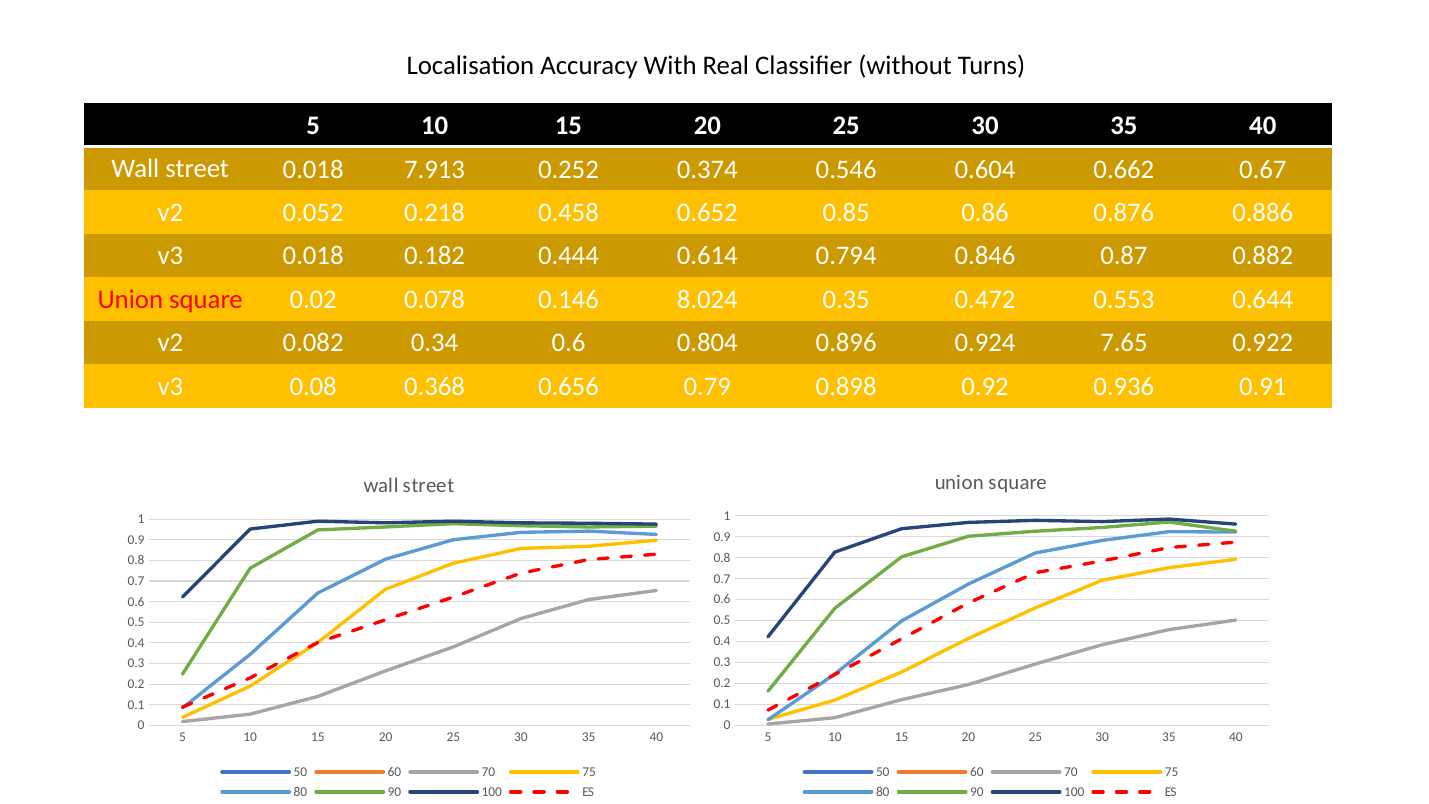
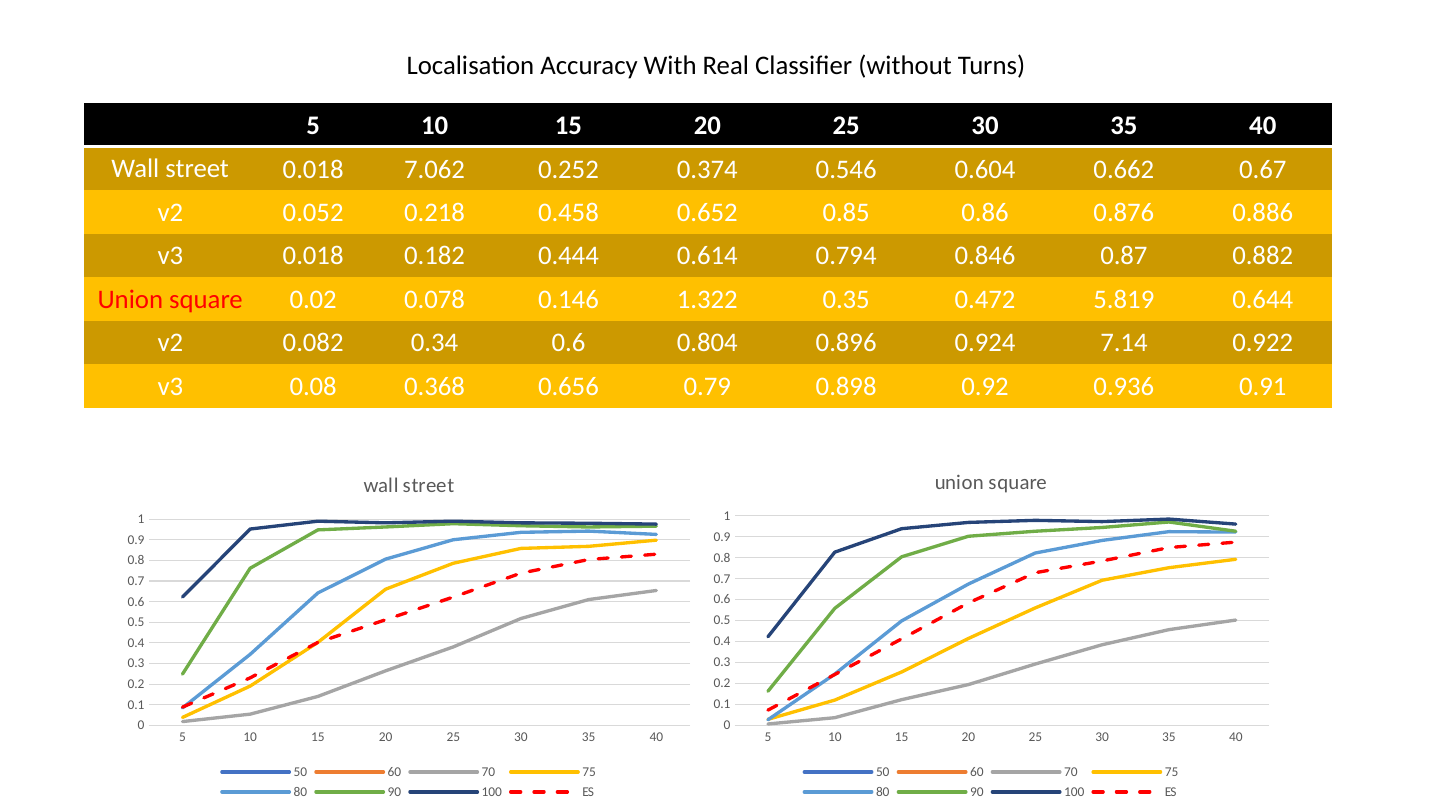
7.913: 7.913 -> 7.062 (435, 169)
8.024: 8.024 -> 1.322 (707, 300)
0.553: 0.553 -> 5.819 (1124, 300)
7.65: 7.65 -> 7.14 (1124, 343)
